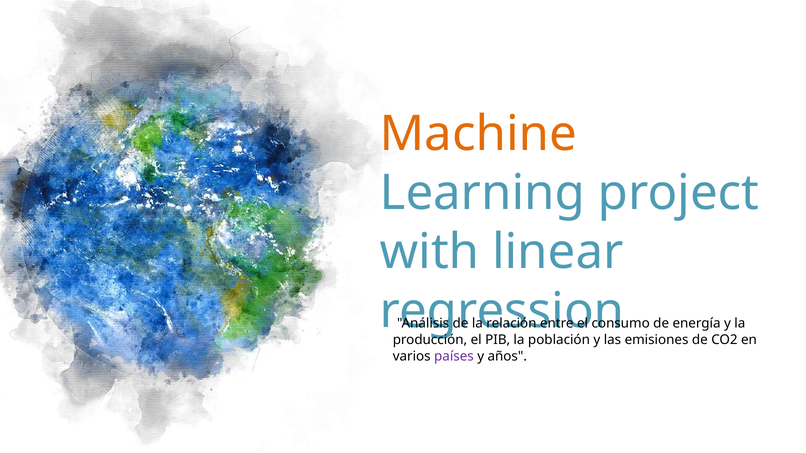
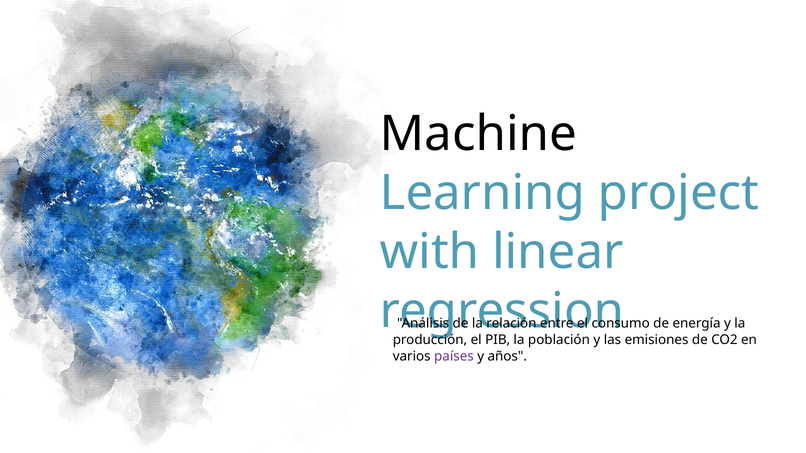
Machine colour: orange -> black (478, 134)
